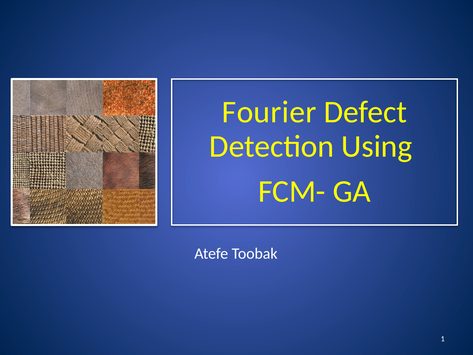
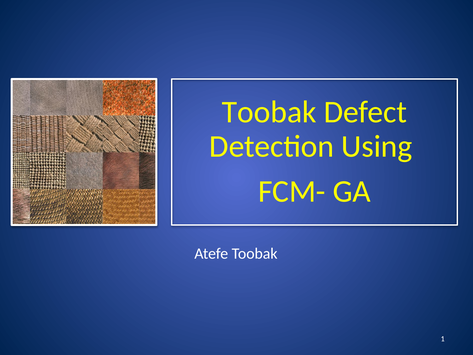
Fourier: Fourier -> Toobak (269, 112)
